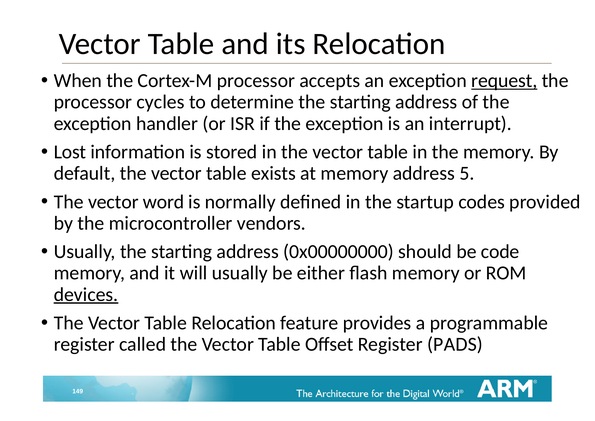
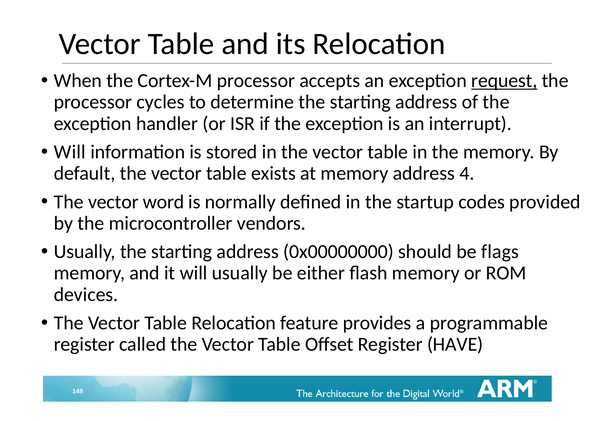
Lost: Lost -> Will (70, 152)
5: 5 -> 4 (467, 173)
code: code -> flags (500, 251)
devices underline: present -> none (86, 294)
PADS: PADS -> HAVE (455, 344)
